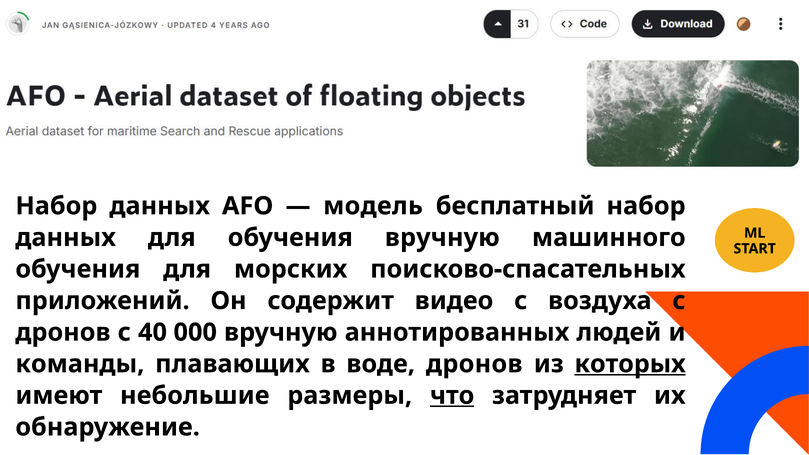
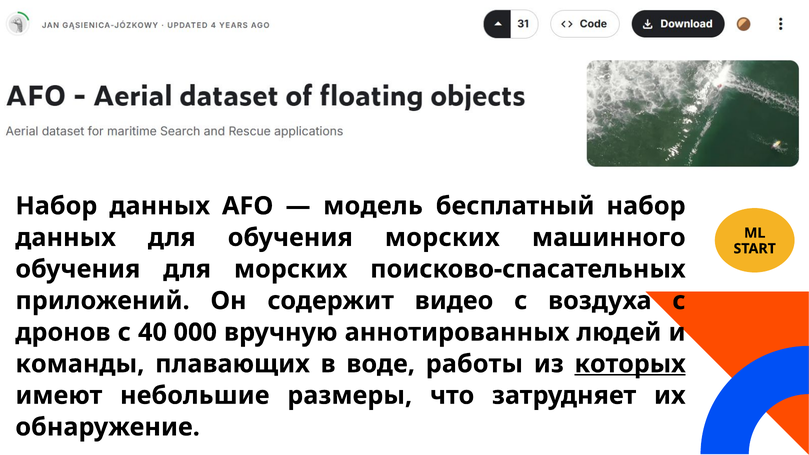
обучения вручную: вручную -> морских (442, 238)
воде дронов: дронов -> работы (474, 364)
что underline: present -> none (452, 396)
